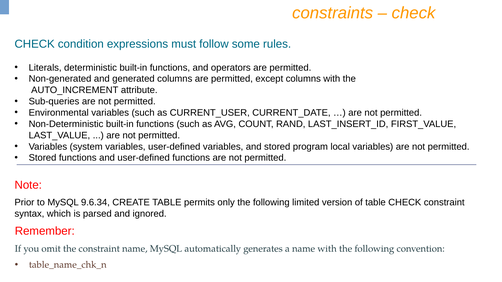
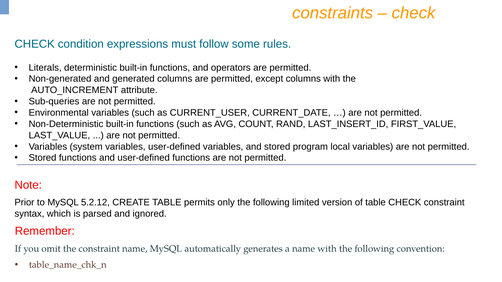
9.6.34: 9.6.34 -> 5.2.12 (95, 203)
